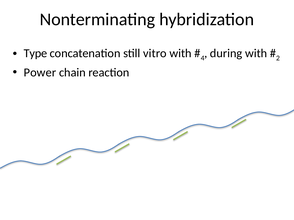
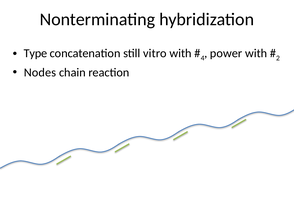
during: during -> power (226, 53)
Power: Power -> Nodes (40, 73)
